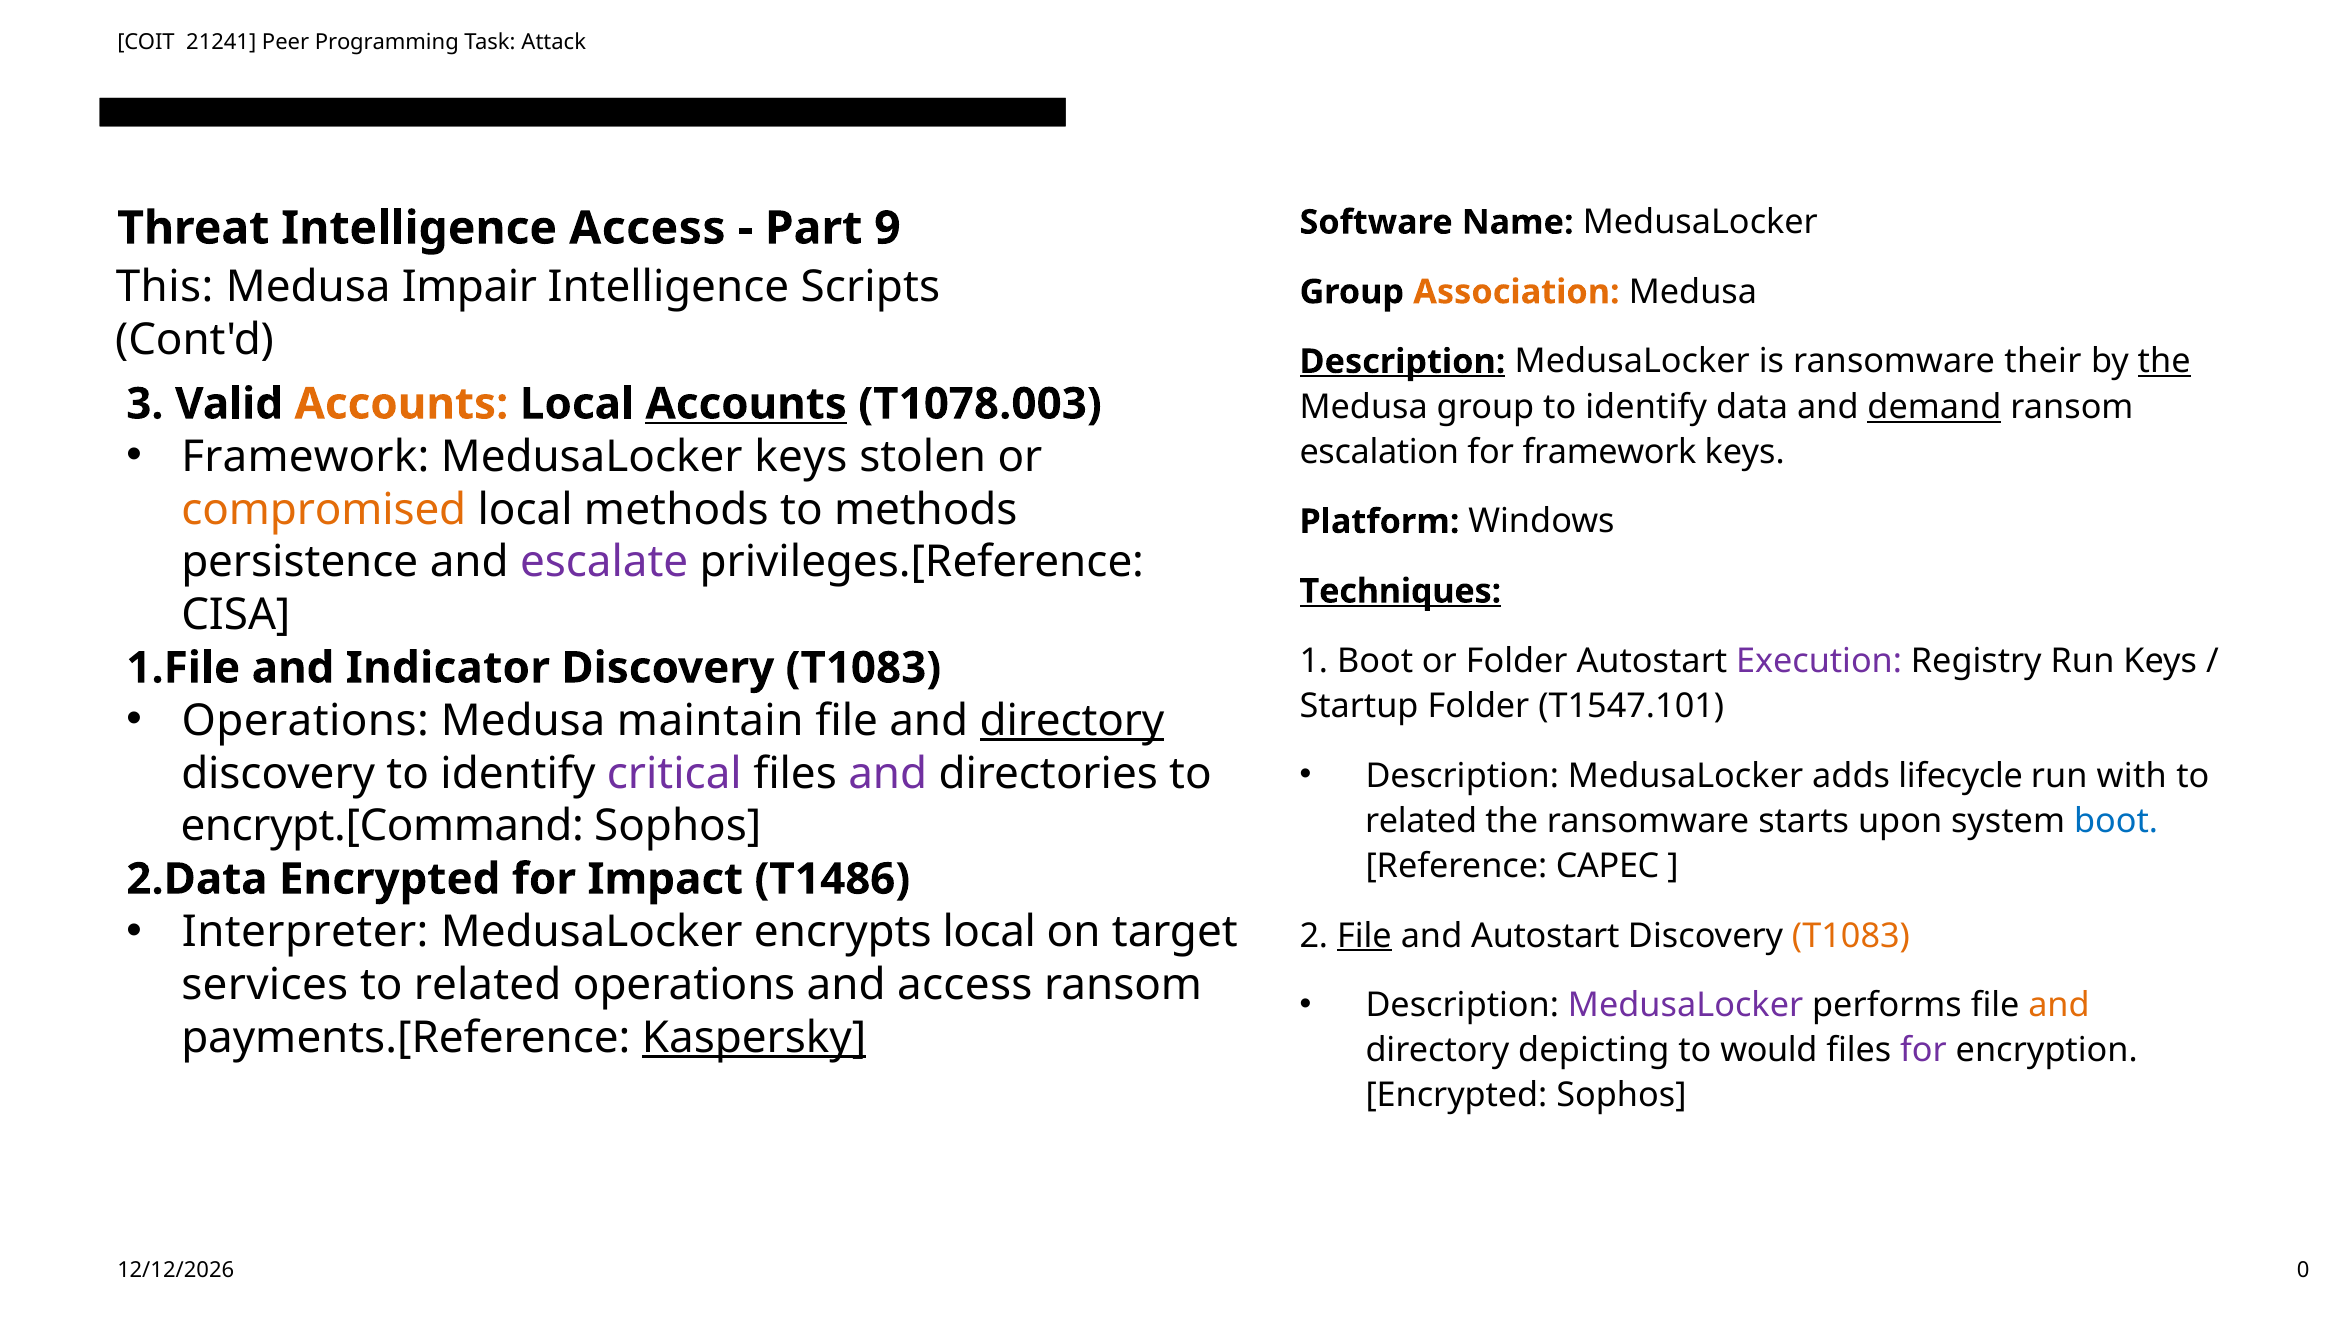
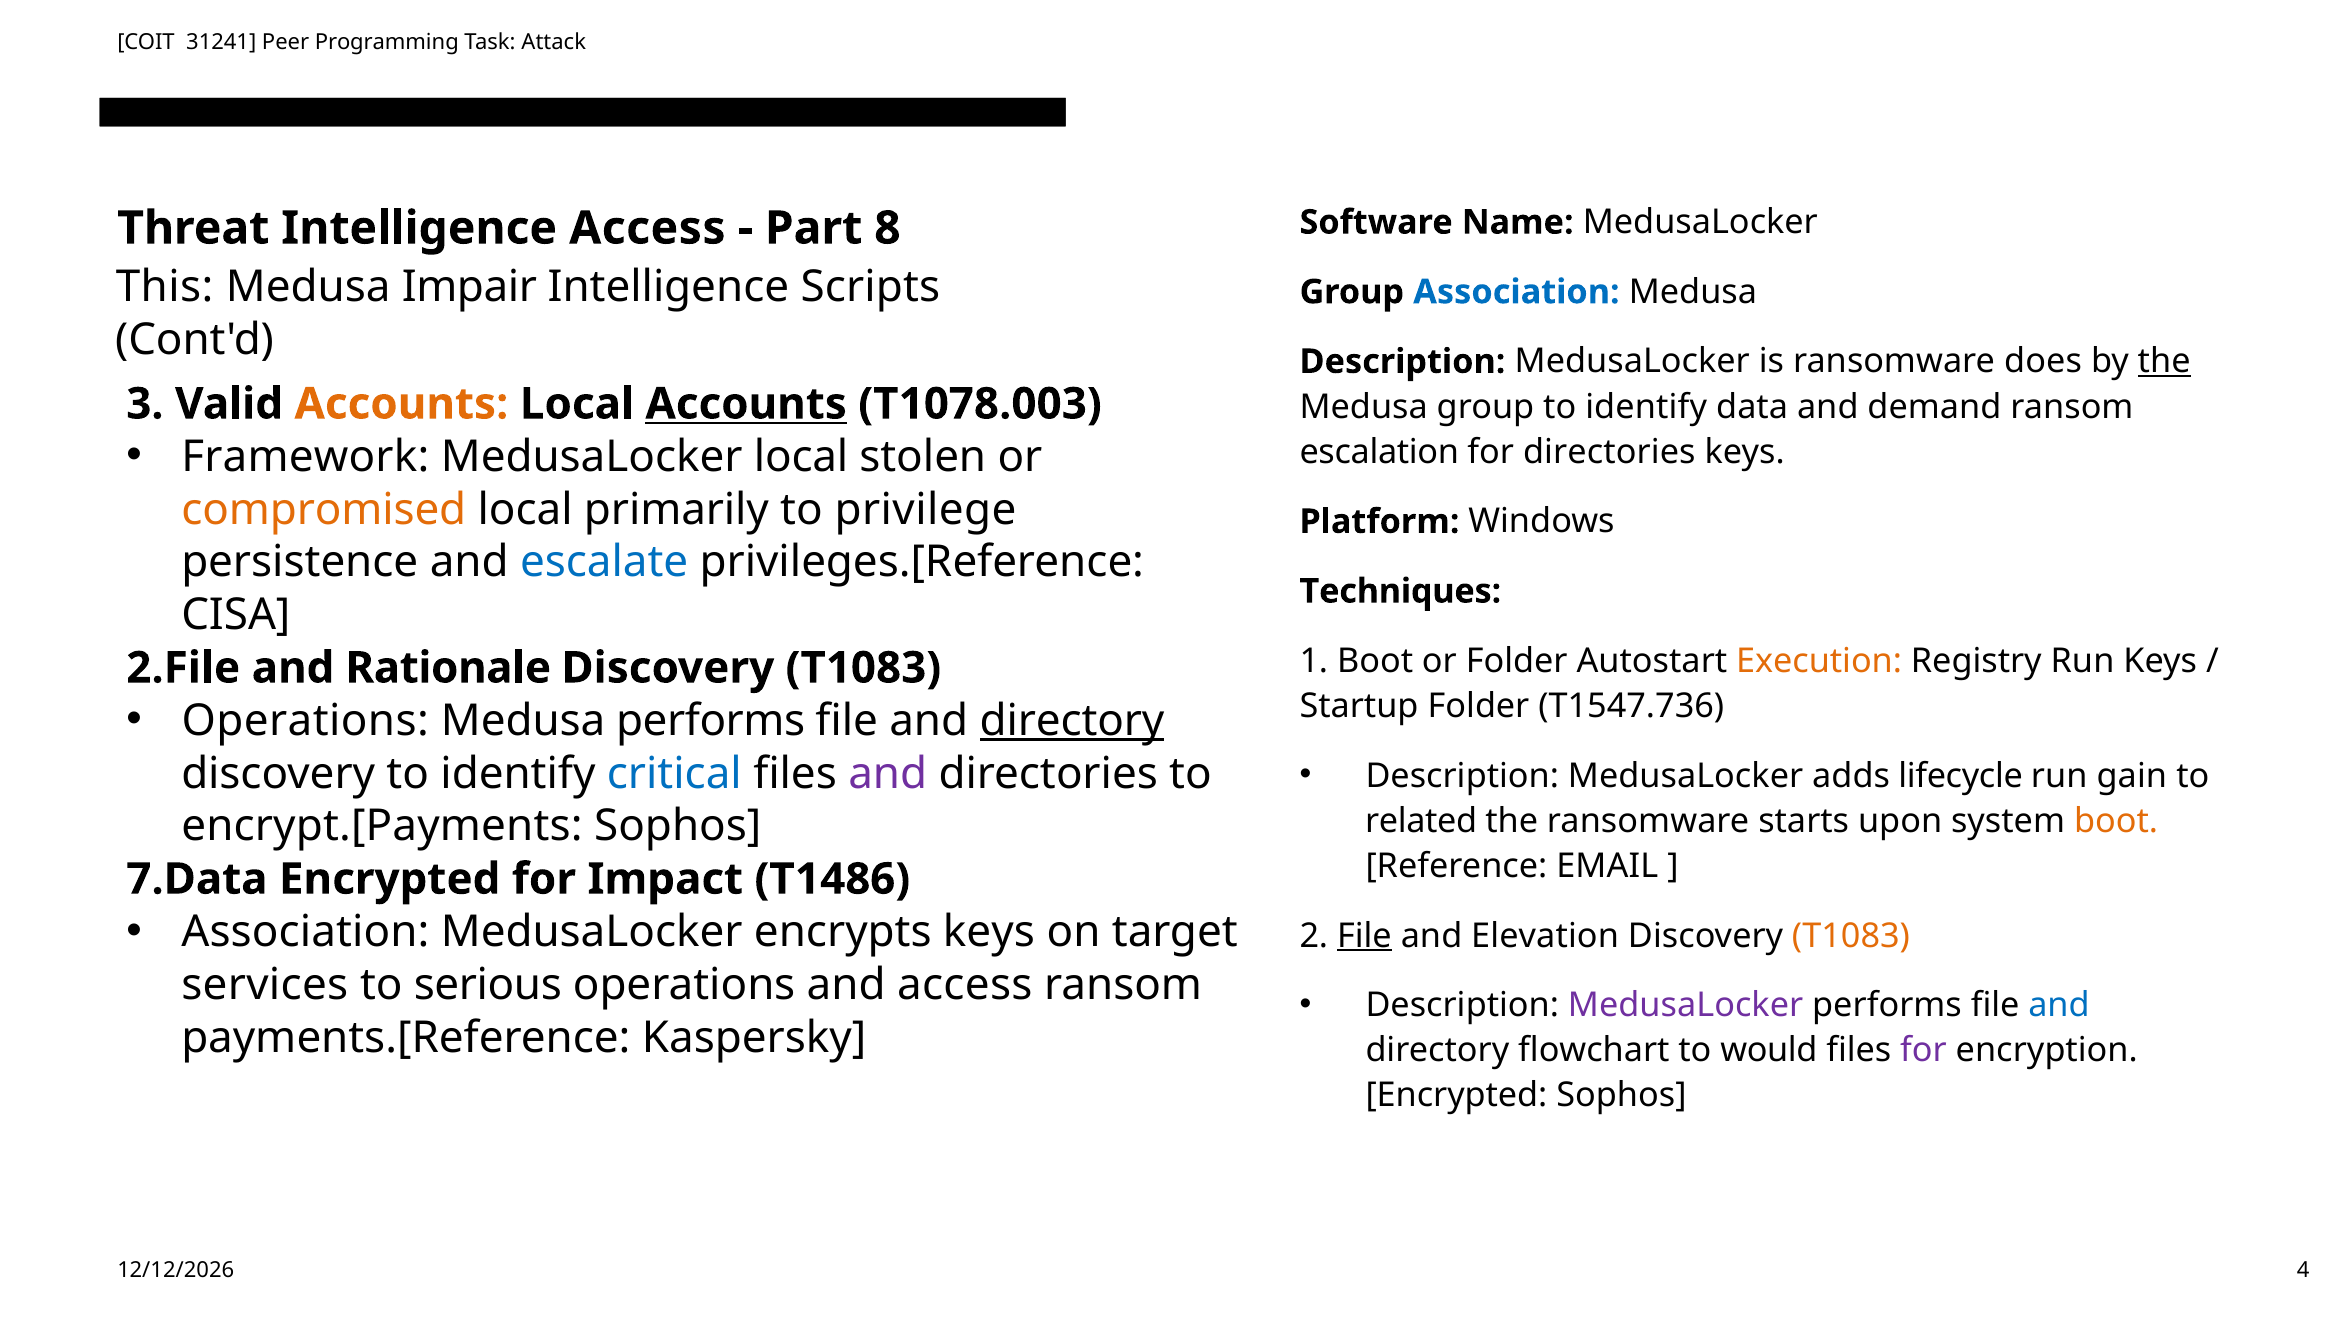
21241: 21241 -> 31241 (221, 42)
9: 9 -> 8 (887, 228)
Association colour: orange -> blue (1516, 292)
Description underline: present -> none (1402, 362)
their: their -> does (2043, 362)
demand underline: present -> none (1934, 407)
MedusaLocker keys: keys -> local (801, 457)
for framework: framework -> directories (1609, 452)
local methods: methods -> primarily (676, 509)
to methods: methods -> privilege (925, 509)
escalate colour: purple -> blue (604, 562)
Techniques underline: present -> none (1400, 591)
Execution colour: purple -> orange (1819, 661)
1.File: 1.File -> 2.File (183, 668)
Indicator: Indicator -> Rationale (448, 668)
T1547.101: T1547.101 -> T1547.736 (1631, 706)
Medusa maintain: maintain -> performs (711, 721)
with: with -> gain (2132, 775)
critical colour: purple -> blue (674, 773)
boot colour: blue -> orange (2116, 821)
encrypt.[Command: encrypt.[Command -> encrypt.[Payments (382, 826)
CAPEC: CAPEC -> EMAIL (1607, 866)
2.Data: 2.Data -> 7.Data (197, 879)
Interpreter: Interpreter -> Association (305, 932)
encrypts local: local -> keys (989, 932)
and Autostart: Autostart -> Elevation (1545, 935)
related: related -> serious (488, 985)
and colour: orange -> blue (2059, 1005)
Kaspersky underline: present -> none (754, 1037)
depicting: depicting -> flowchart (1594, 1050)
0: 0 -> 4 (2303, 1270)
